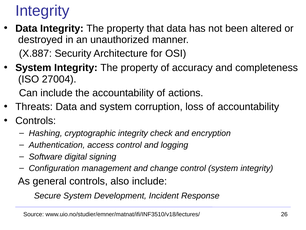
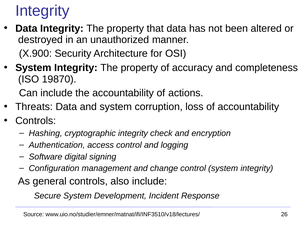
X.887: X.887 -> X.900 (35, 53)
27004: 27004 -> 19870 (59, 79)
